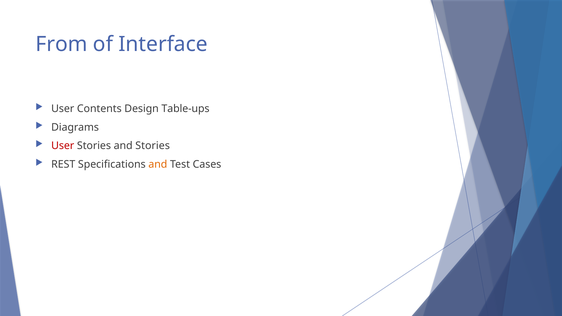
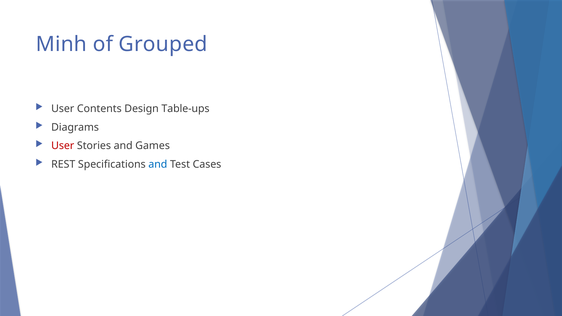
From: From -> Minh (61, 44)
Interface: Interface -> Grouped (163, 44)
and Stories: Stories -> Games (153, 146)
and colour: orange -> blue (158, 164)
